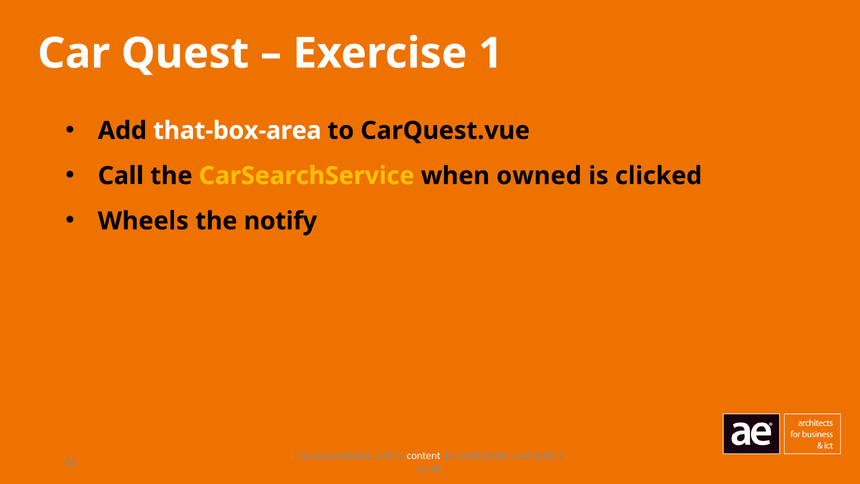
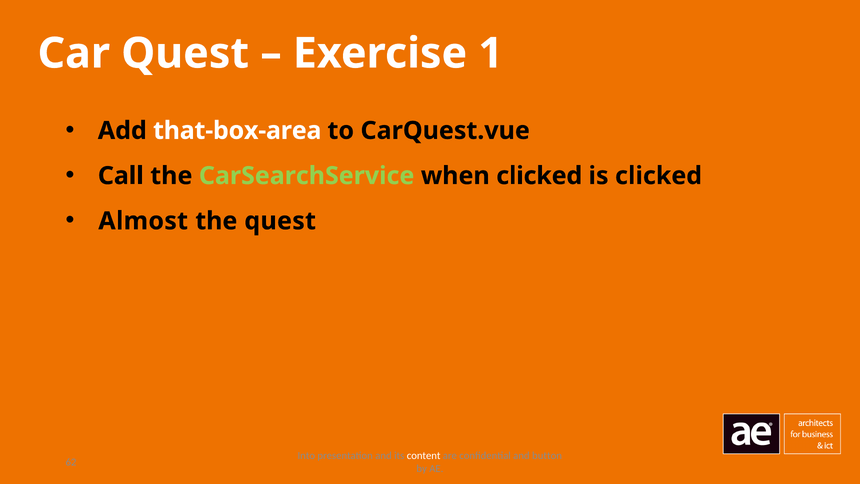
CarSearchService colour: yellow -> light green (307, 176)
when owned: owned -> clicked (539, 176)
Wheels: Wheels -> Almost (143, 221)
the notify: notify -> quest (280, 221)
